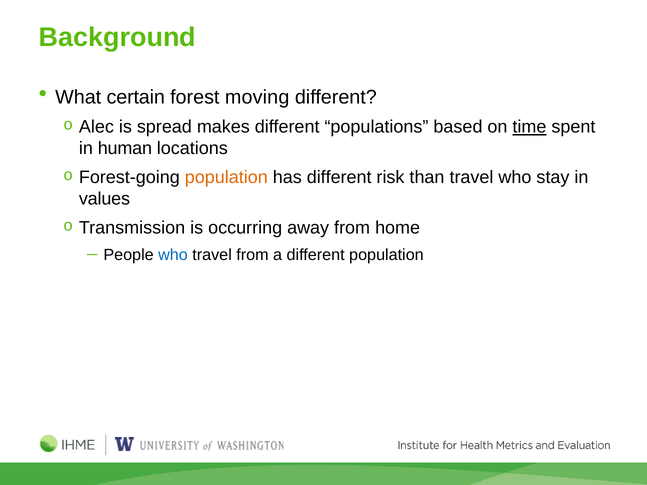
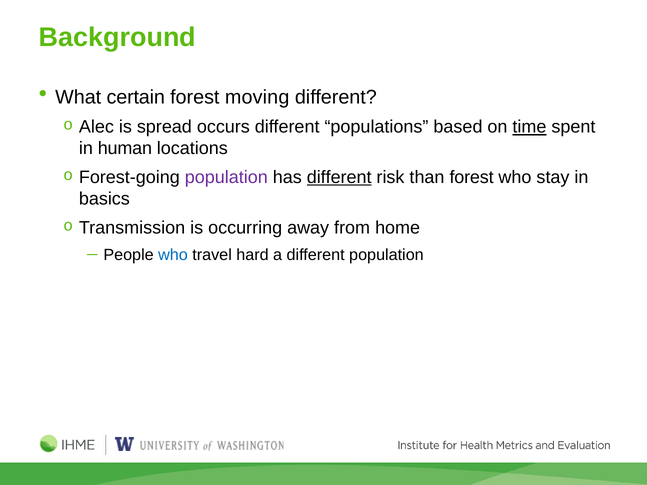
makes: makes -> occurs (223, 127)
population colour: orange -> purple (226, 177)
different underline: none -> present (339, 177)
than travel: travel -> forest (472, 177)
values: values -> basics (104, 199)
travel from: from -> hard (253, 255)
